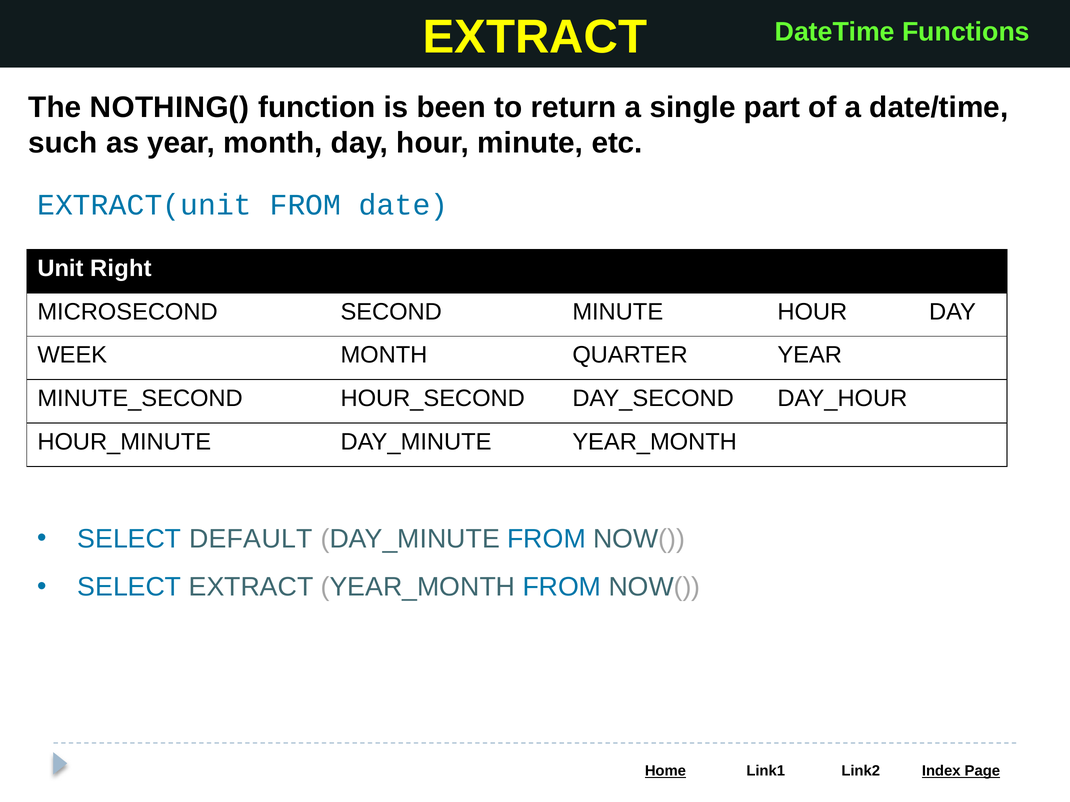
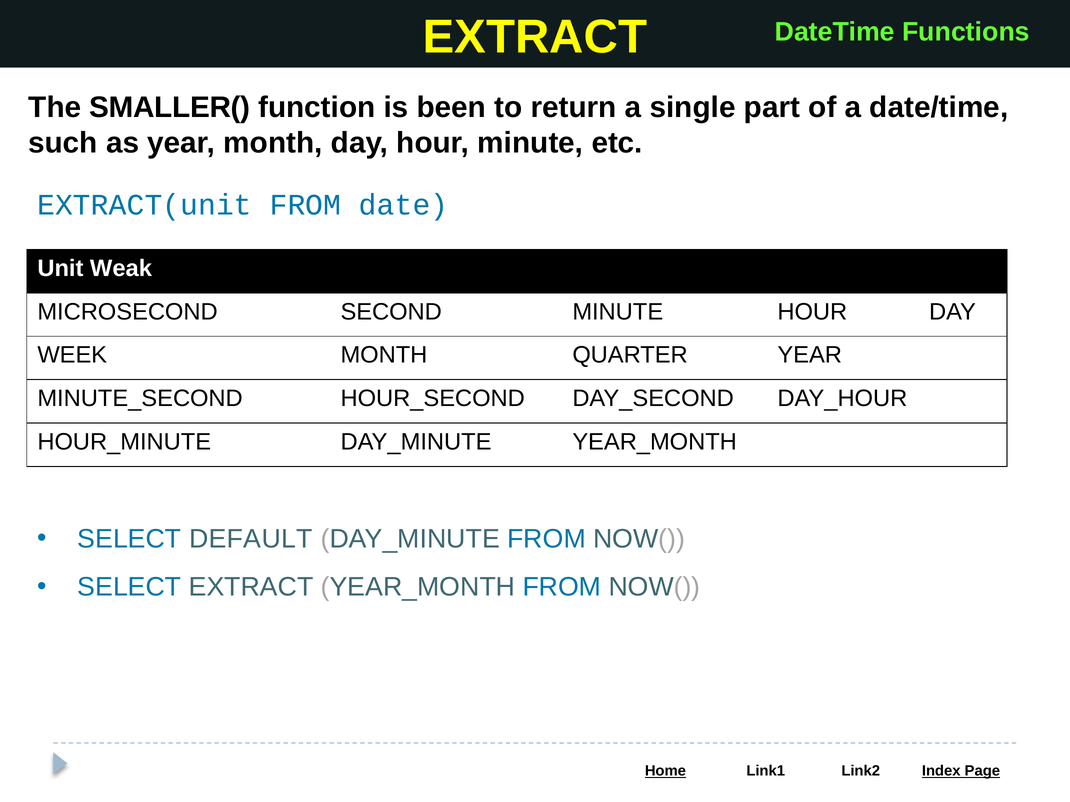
NOTHING(: NOTHING( -> SMALLER( (170, 107)
Right: Right -> Weak (121, 269)
